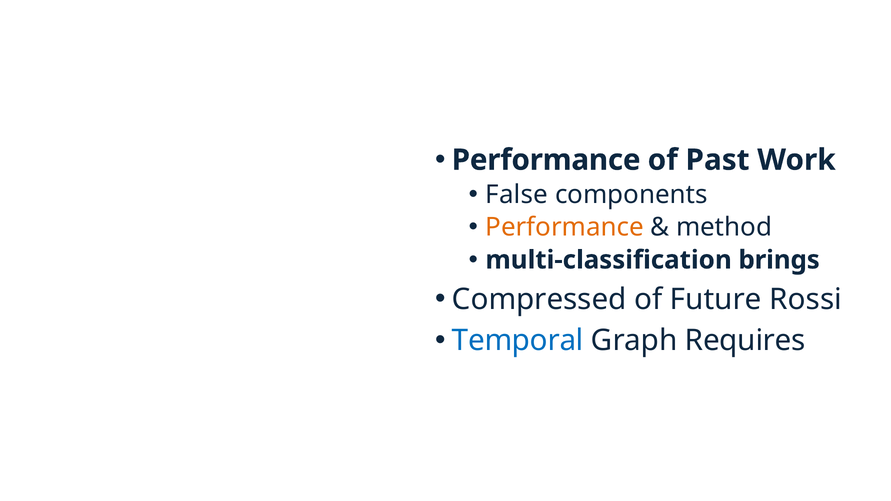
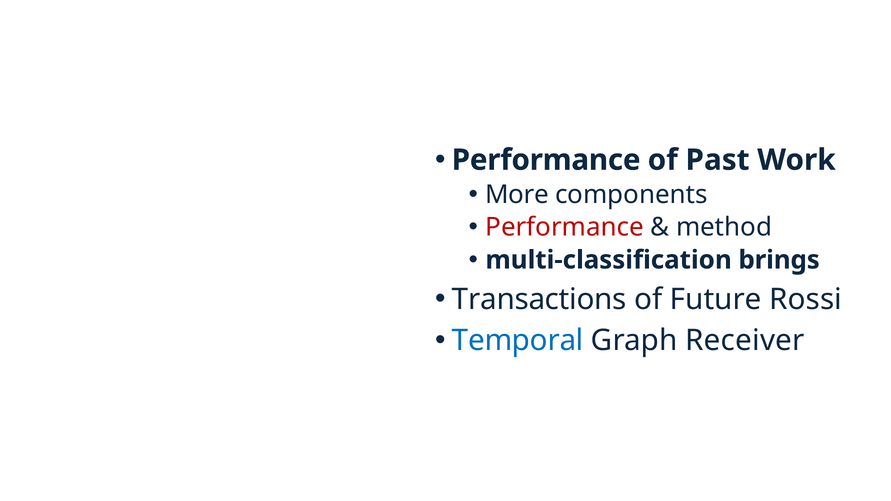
False: False -> More (517, 195)
Performance colour: orange -> red (565, 227)
Compressed: Compressed -> Transactions (539, 299)
Requires: Requires -> Receiver (745, 341)
